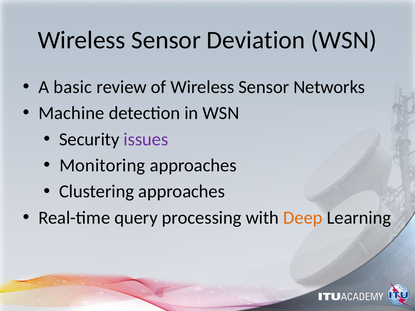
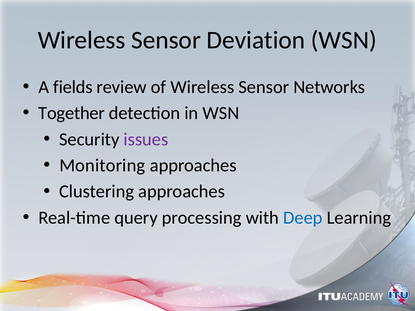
basic: basic -> fields (73, 87)
Machine: Machine -> Together (72, 113)
Deep colour: orange -> blue (303, 218)
